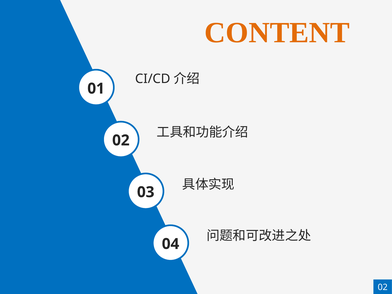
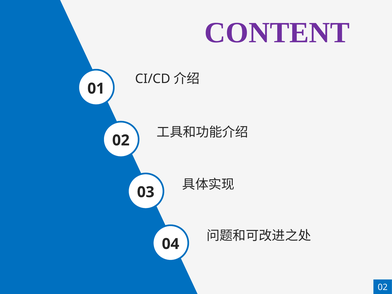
CONTENT colour: orange -> purple (277, 33)
